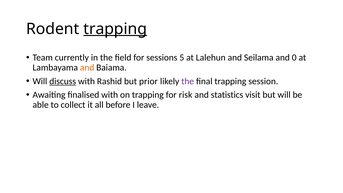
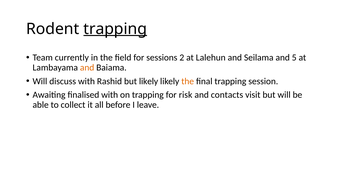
5: 5 -> 2 (182, 58)
0: 0 -> 5 (294, 58)
discuss underline: present -> none (63, 81)
but prior: prior -> likely (149, 81)
the colour: purple -> orange (188, 81)
statistics: statistics -> contacts (227, 95)
